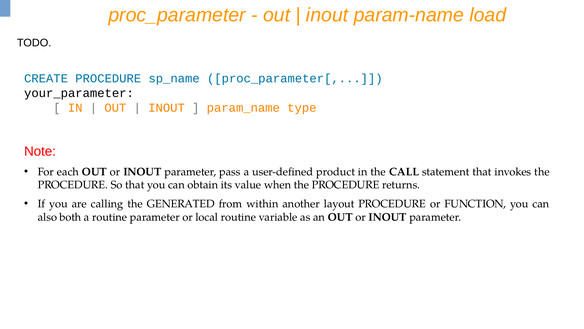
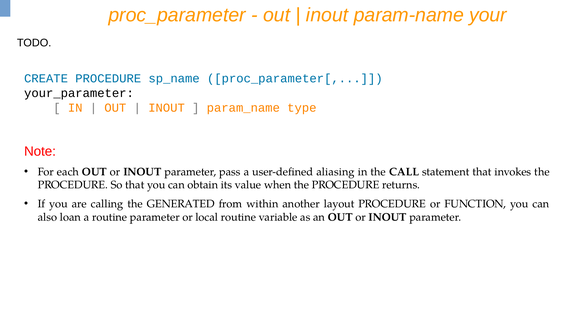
load: load -> your (488, 15)
product: product -> aliasing (335, 171)
both: both -> loan (70, 217)
